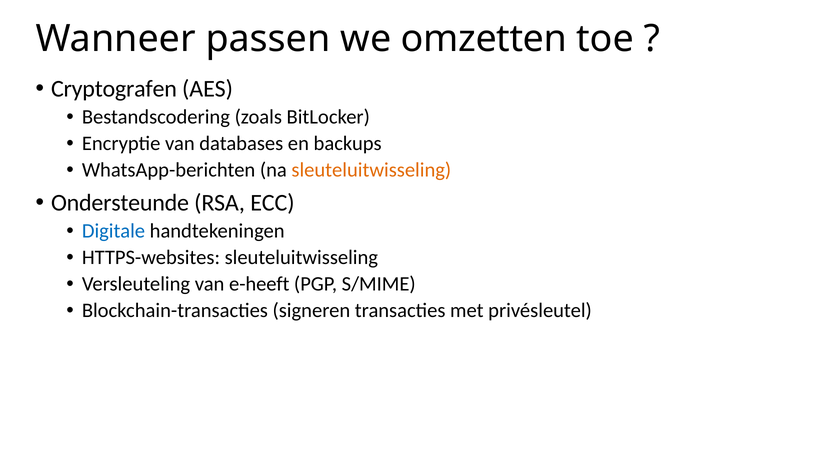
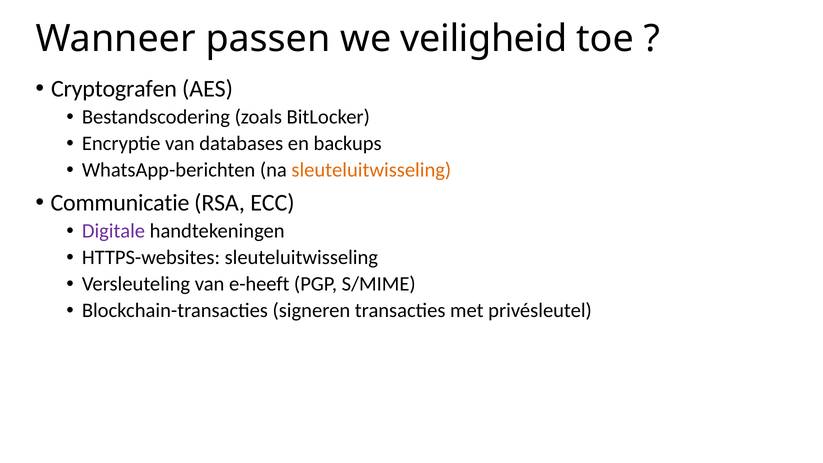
omzetten: omzetten -> veiligheid (484, 39)
Ondersteunde: Ondersteunde -> Communicatie (120, 203)
Digitale colour: blue -> purple (113, 231)
